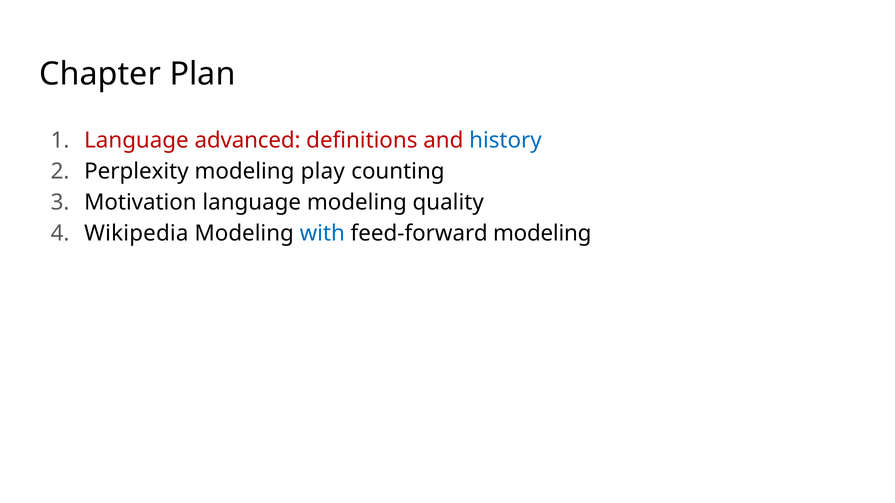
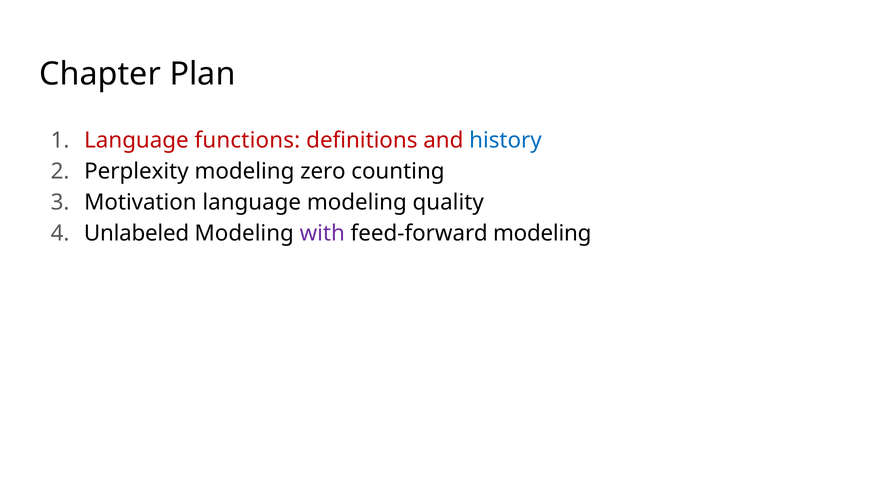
advanced: advanced -> functions (247, 141)
play: play -> zero (323, 172)
Wikipedia: Wikipedia -> Unlabeled (137, 233)
with colour: blue -> purple (322, 233)
